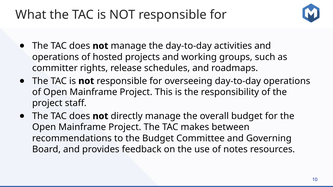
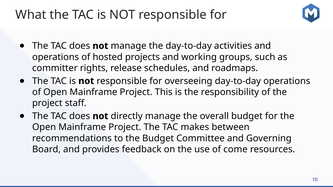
notes: notes -> come (235, 150)
